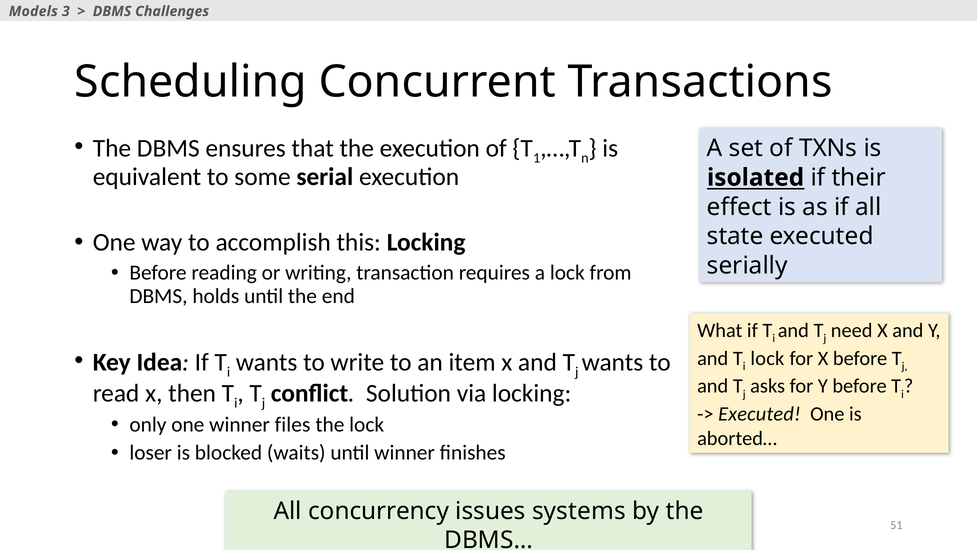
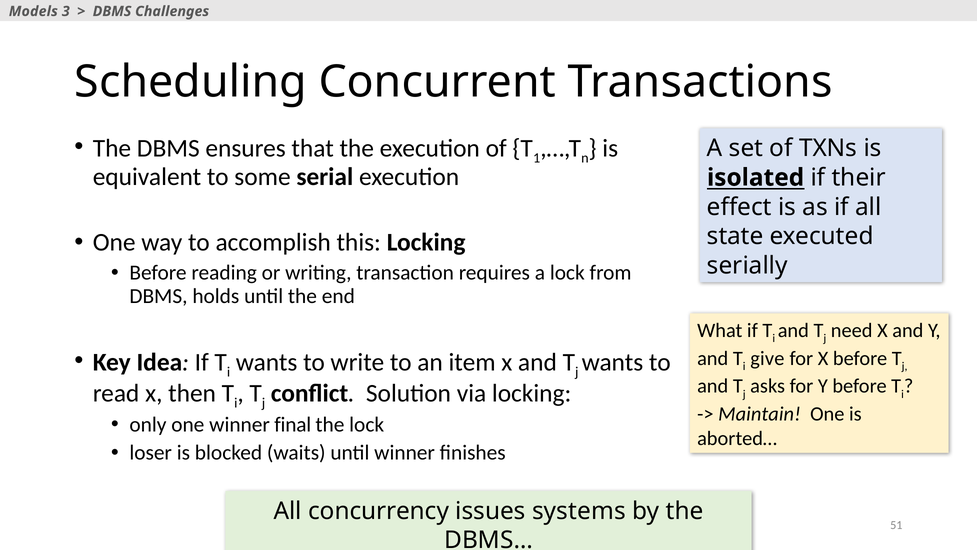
lock: lock -> give (767, 358)
Executed: Executed -> Maintain (759, 414)
files: files -> final (293, 424)
